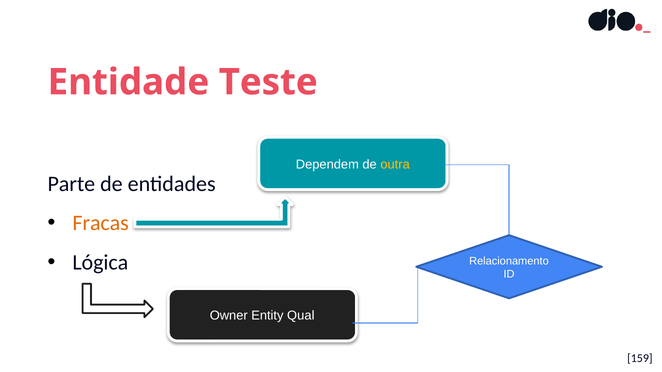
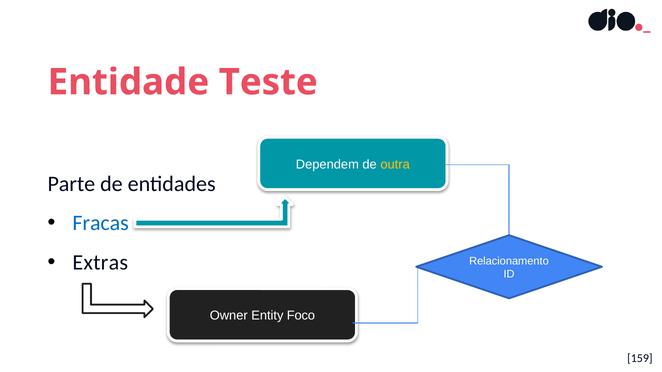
Fracas colour: orange -> blue (101, 223)
Lógica: Lógica -> Extras (100, 263)
Qual: Qual -> Foco (301, 316)
